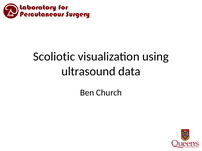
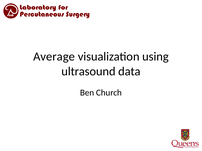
Scoliotic: Scoliotic -> Average (54, 57)
